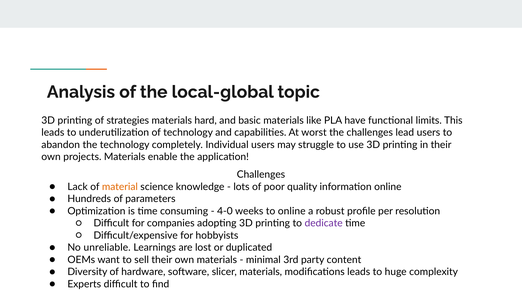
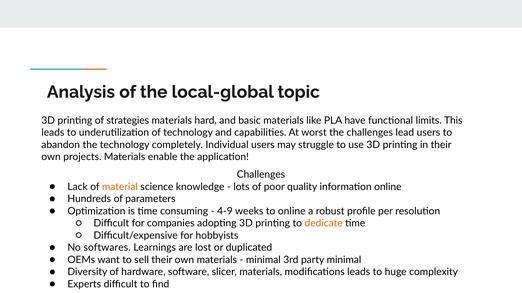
4-0: 4-0 -> 4-9 (225, 212)
dedicate colour: purple -> orange (324, 224)
unreliable: unreliable -> softwares (107, 248)
party content: content -> minimal (344, 260)
